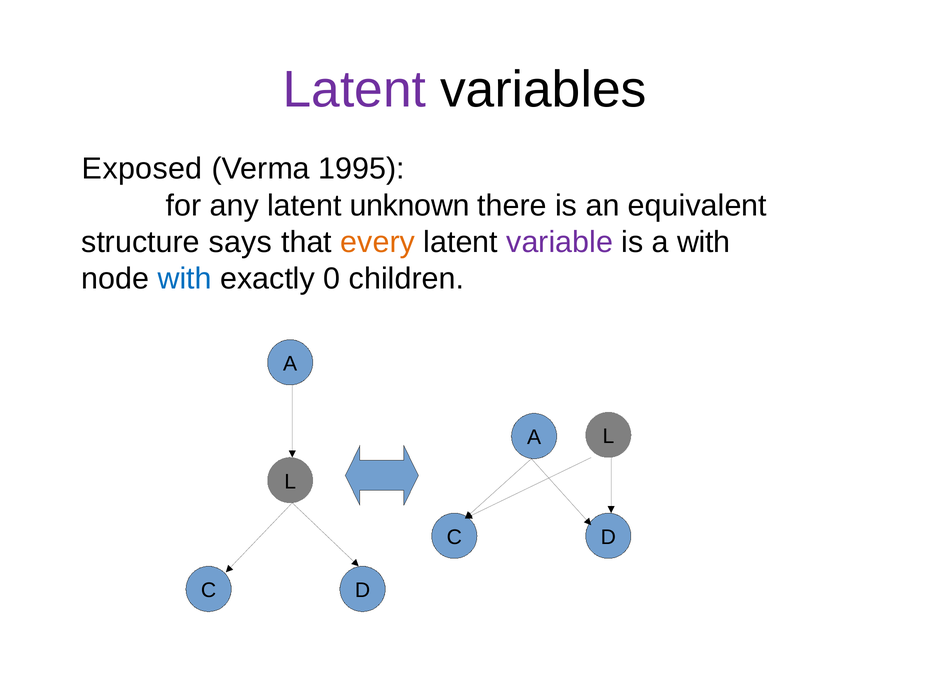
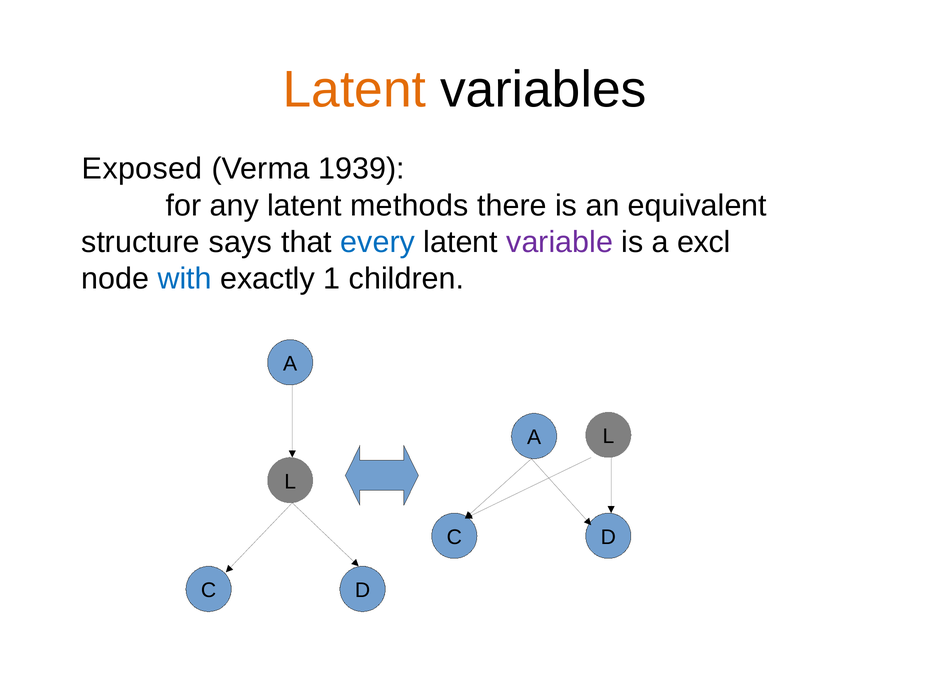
Latent colour: purple -> orange (354, 90)
1995: 1995 -> 1939 (361, 169)
unknown: unknown -> methods (409, 205)
every colour: orange -> blue (378, 242)
a with: with -> excl (704, 242)
0: 0 -> 1 (332, 278)
